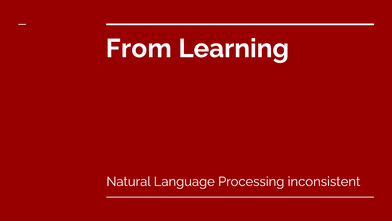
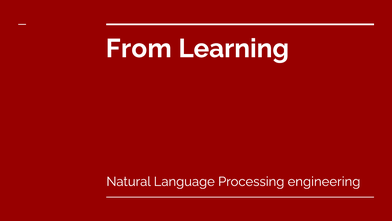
inconsistent: inconsistent -> engineering (324, 181)
